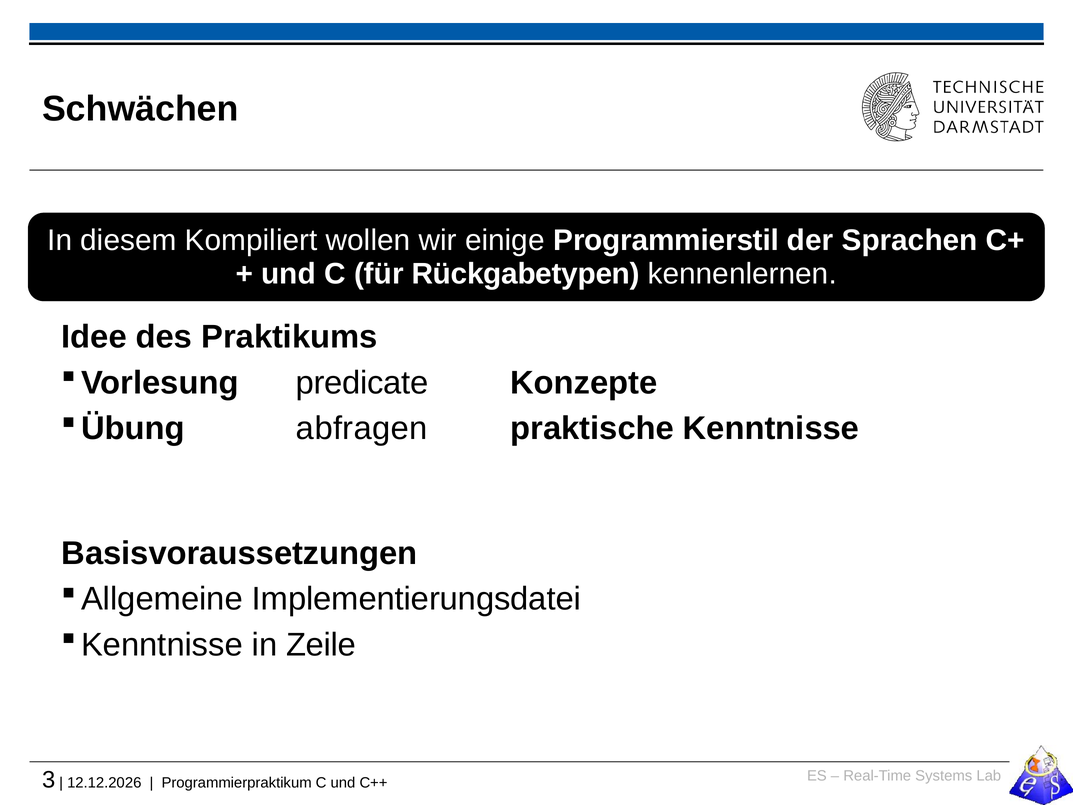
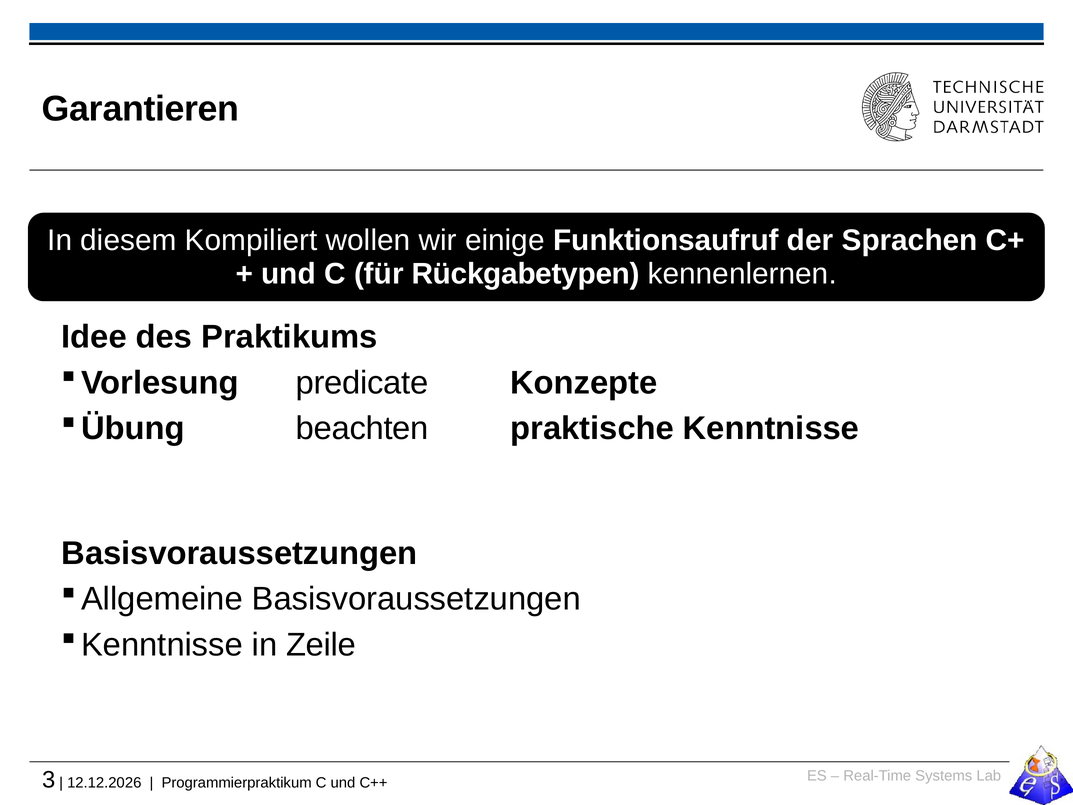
Schwächen: Schwächen -> Garantieren (141, 109)
Programmierstil: Programmierstil -> Funktionsaufruf (666, 240)
abfragen: abfragen -> beachten (362, 429)
Implementierungsdatei: Implementierungsdatei -> Basisvoraussetzungen (416, 599)
